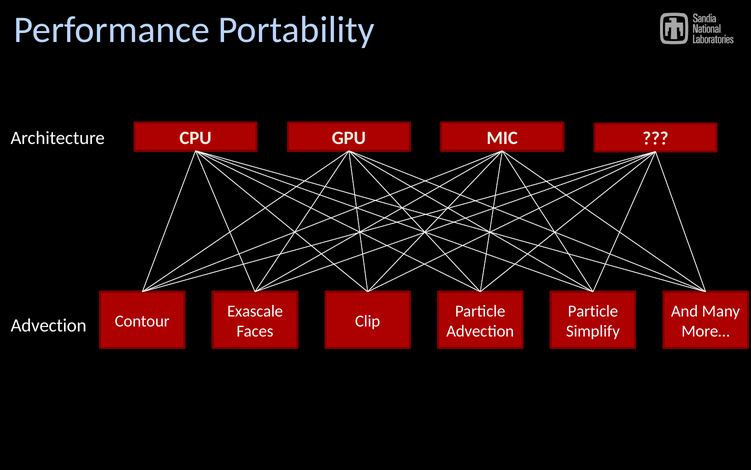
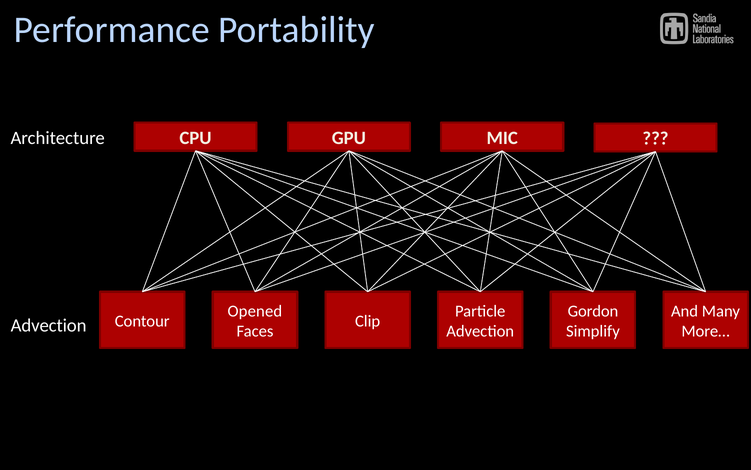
Exascale: Exascale -> Opened (255, 311)
Particle: Particle -> Gordon (593, 311)
